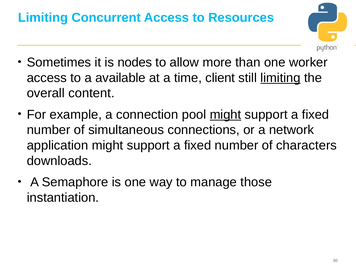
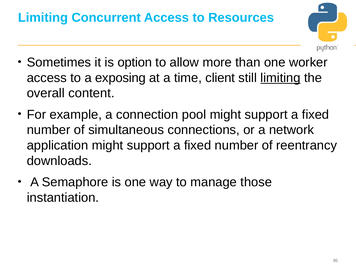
nodes: nodes -> option (135, 62)
available: available -> exposing (120, 78)
might underline: present -> none (225, 115)
characters: characters -> reentrancy (307, 145)
